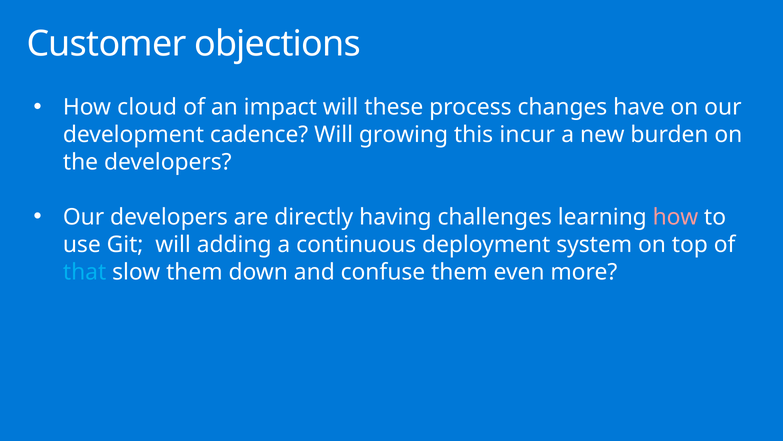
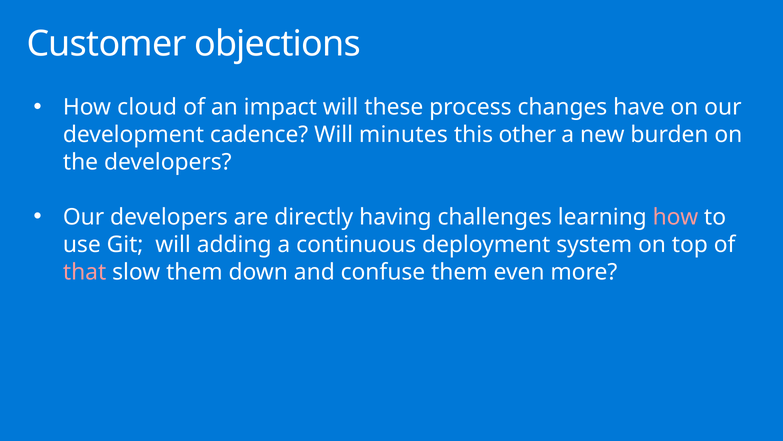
growing: growing -> minutes (403, 135)
incur: incur -> other (527, 135)
that colour: light blue -> pink (85, 272)
